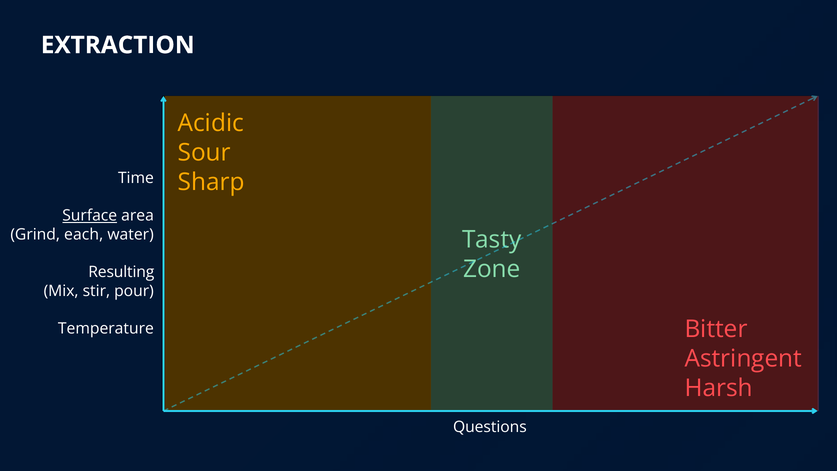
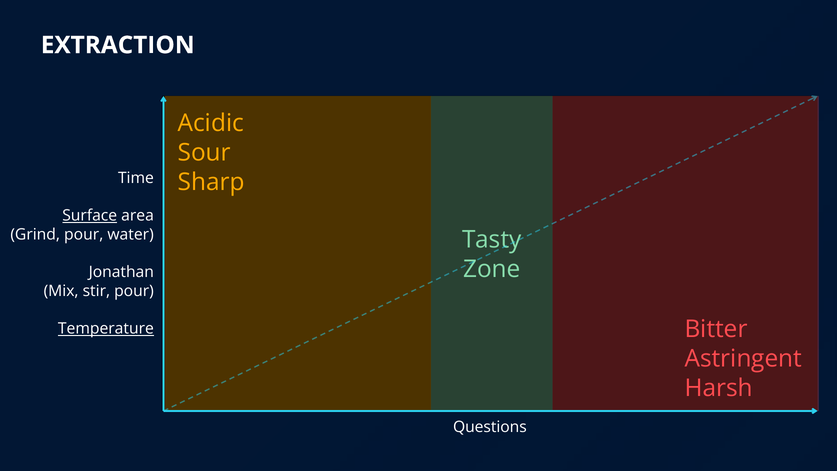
Grind each: each -> pour (84, 234)
Resulting: Resulting -> Jonathan (121, 272)
Temperature underline: none -> present (106, 329)
